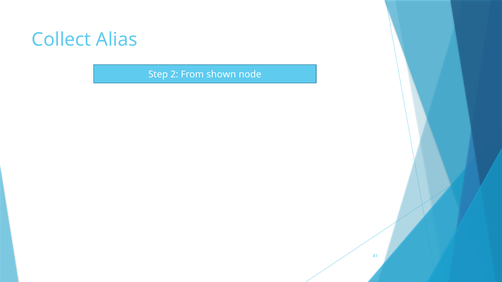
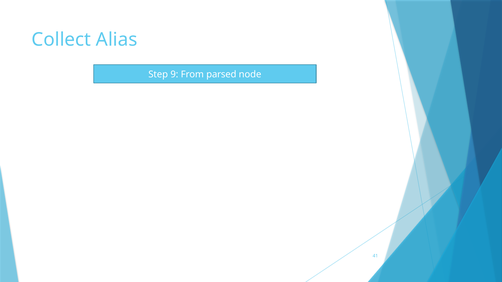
2: 2 -> 9 (174, 75)
shown: shown -> parsed (221, 75)
